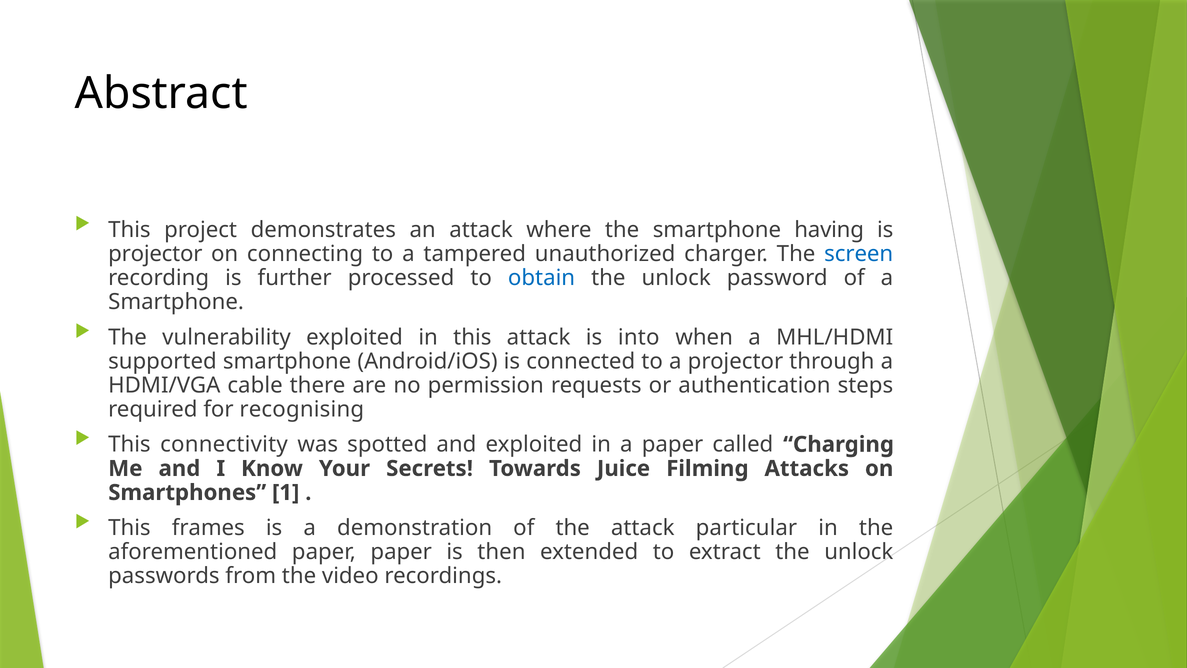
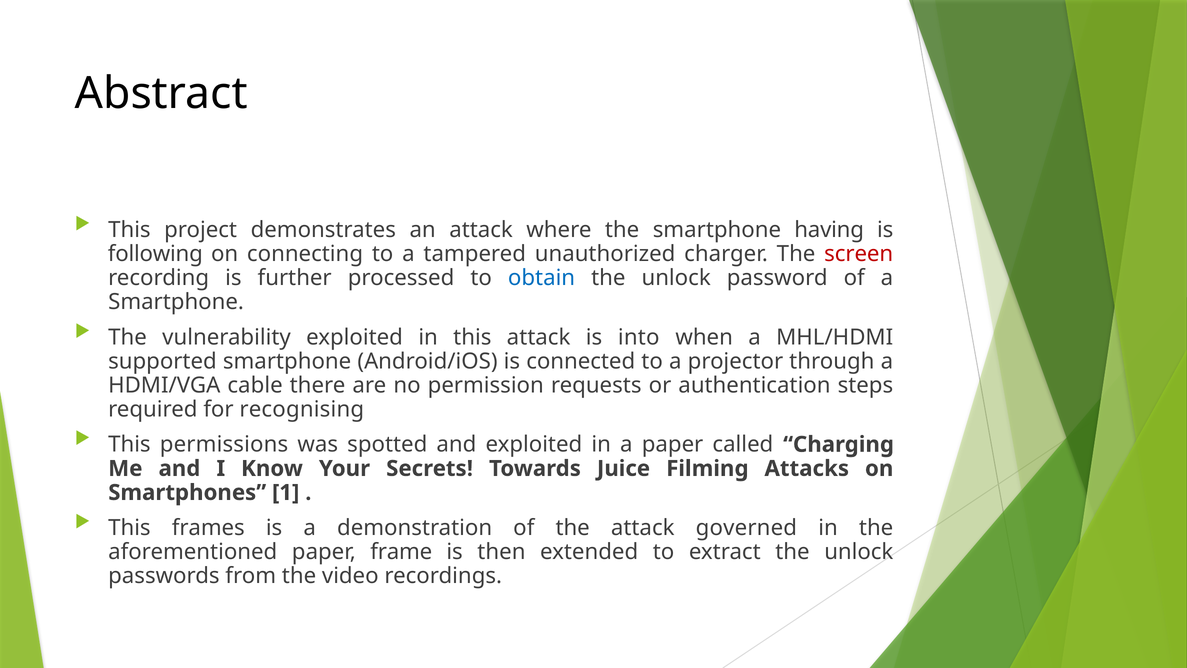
projector: projector -> following (155, 254)
screen colour: blue -> red (859, 254)
connectivity: connectivity -> permissions (224, 444)
particular: particular -> governed (746, 528)
paper paper: paper -> frame (401, 552)
